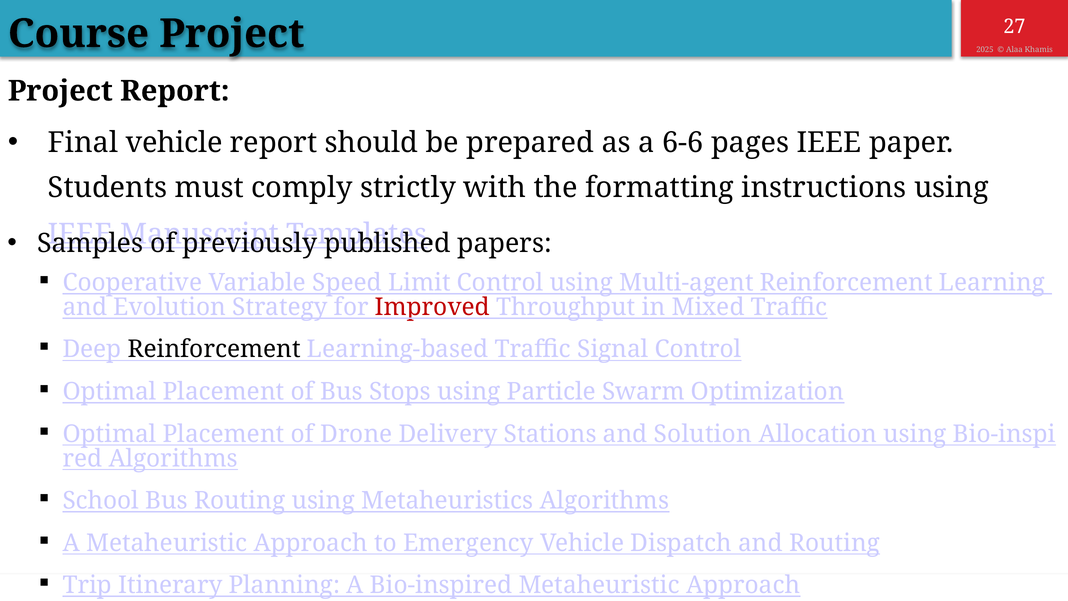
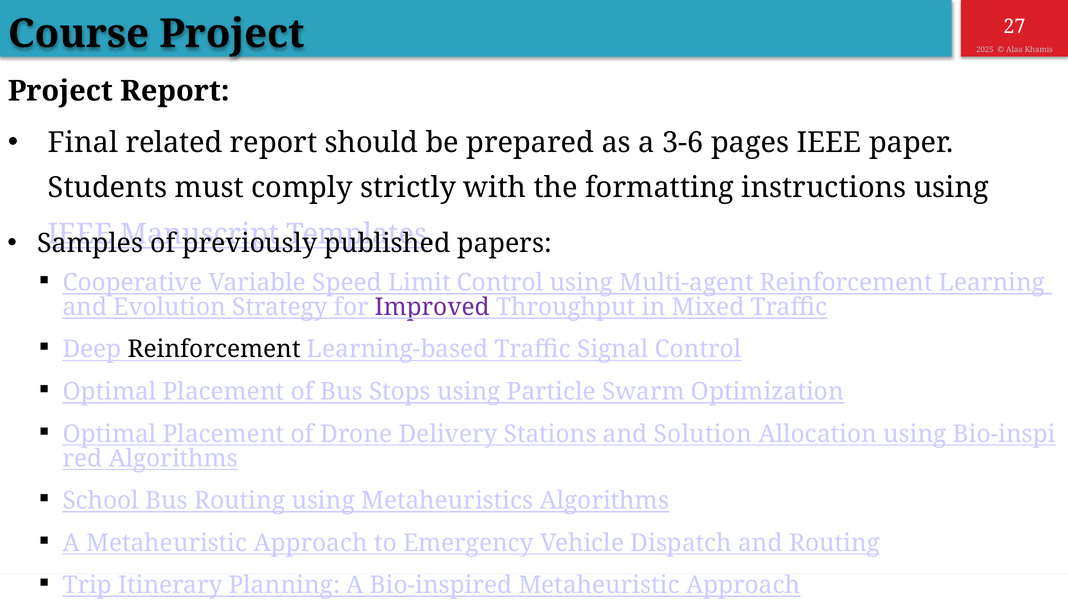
Final vehicle: vehicle -> related (174, 143)
6-6: 6-6 -> 3-6 (683, 143)
Improved colour: red -> purple (432, 307)
